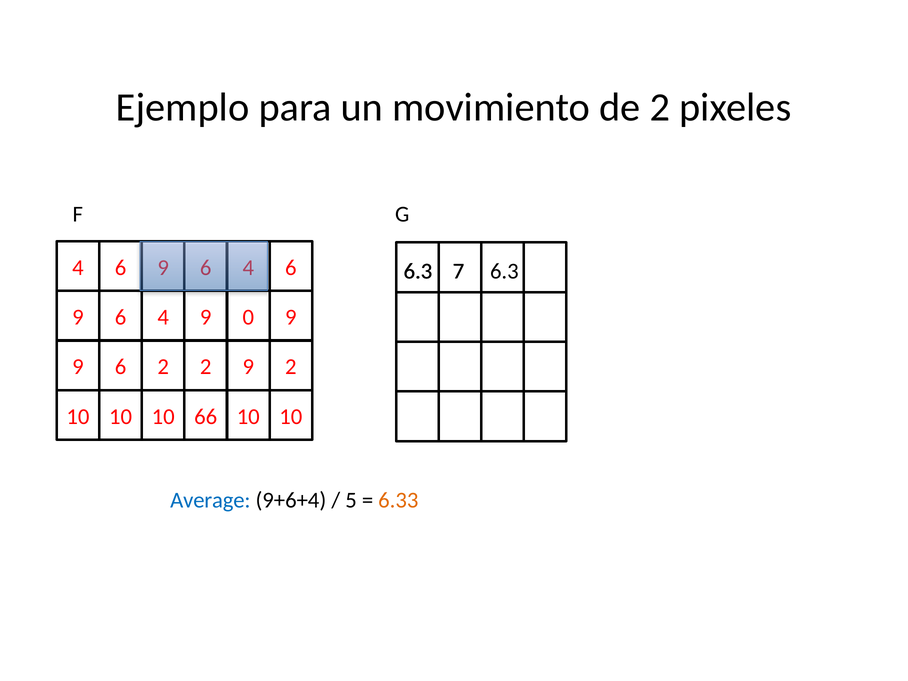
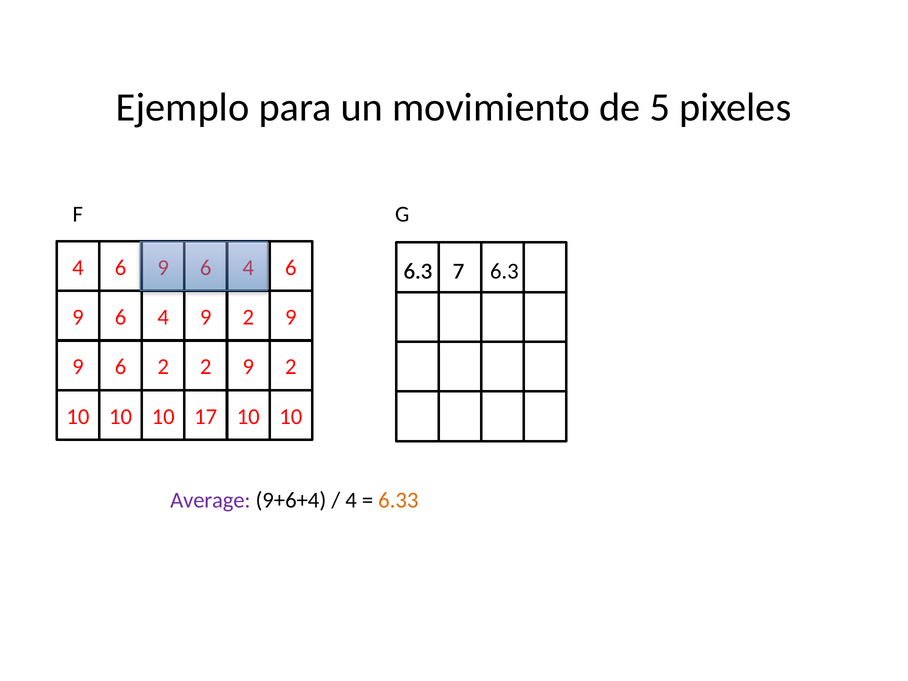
de 2: 2 -> 5 (660, 107)
4 9 0: 0 -> 2 (248, 317)
66: 66 -> 17 (206, 417)
Average colour: blue -> purple (210, 500)
5: 5 -> 4 (351, 500)
